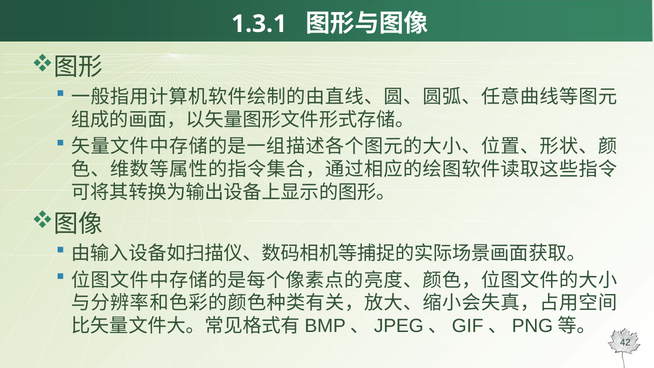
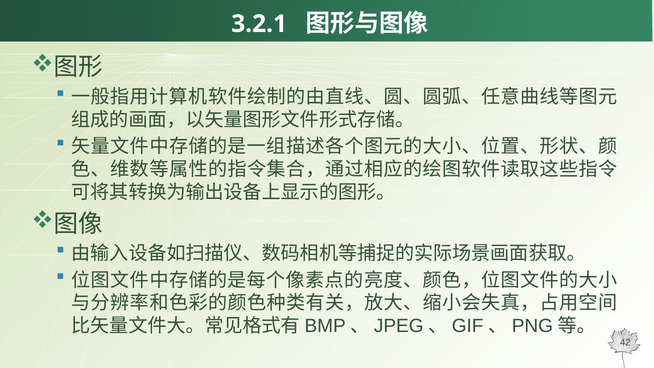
1.3.1: 1.3.1 -> 3.2.1 (259, 24)
